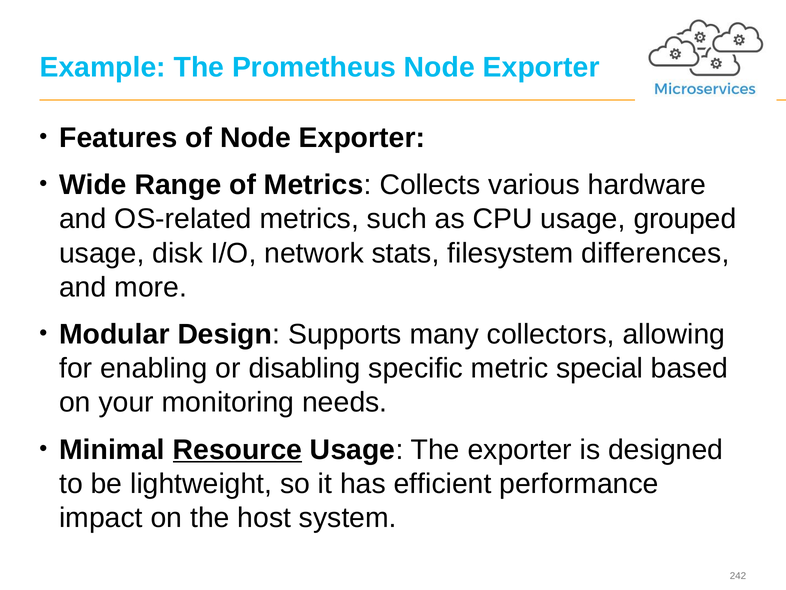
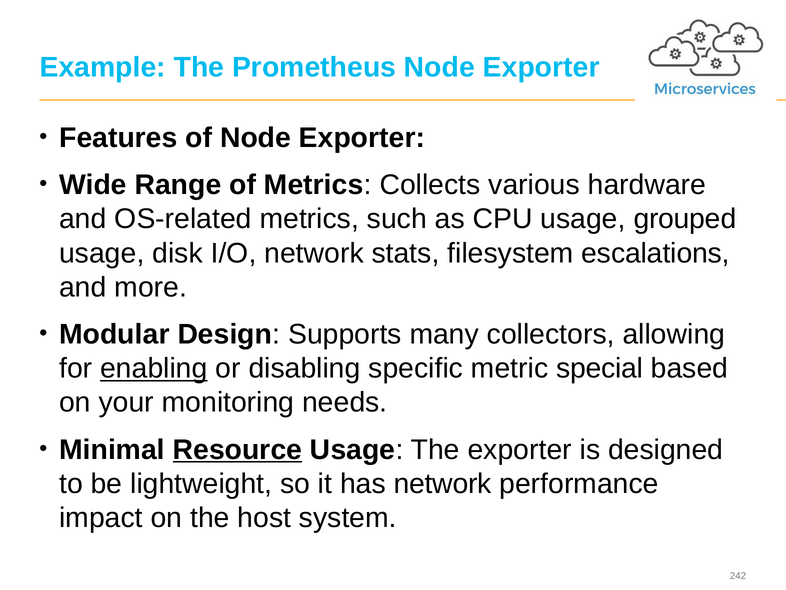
differences: differences -> escalations (656, 253)
enabling underline: none -> present (154, 368)
has efficient: efficient -> network (443, 483)
